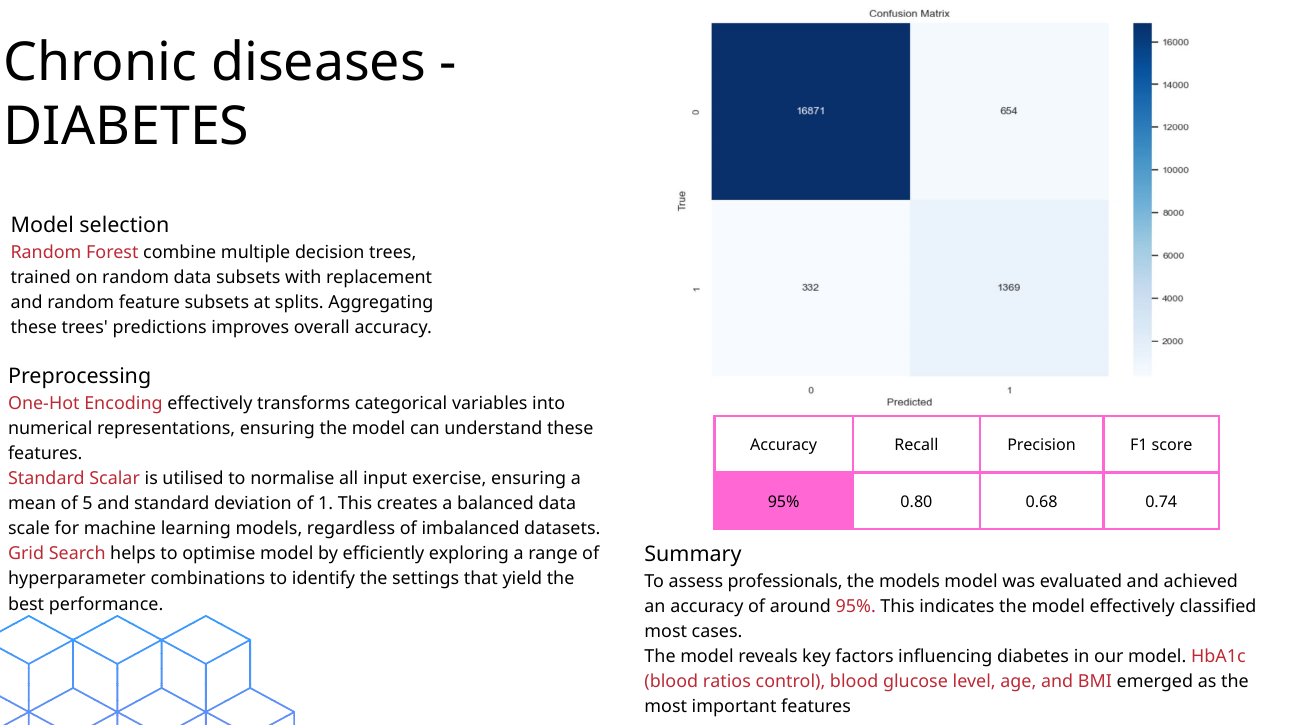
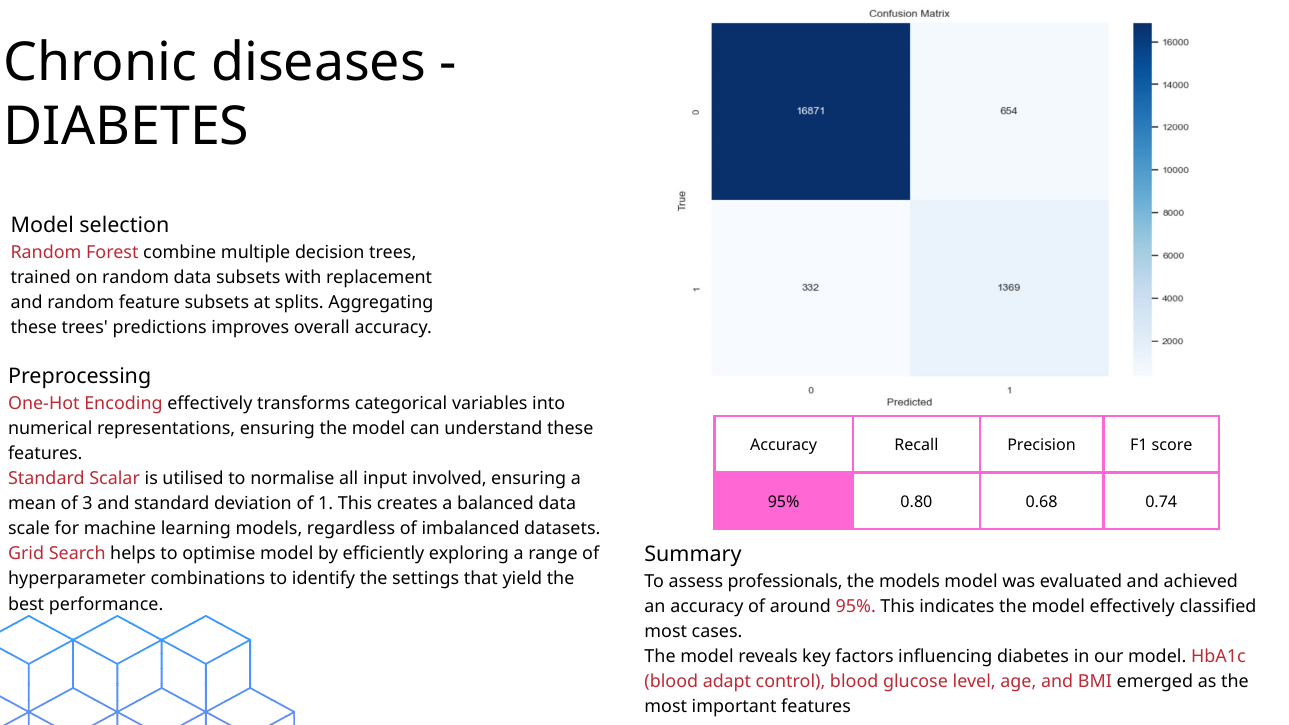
exercise: exercise -> involved (449, 479)
5: 5 -> 3 (88, 504)
ratios: ratios -> adapt (727, 682)
